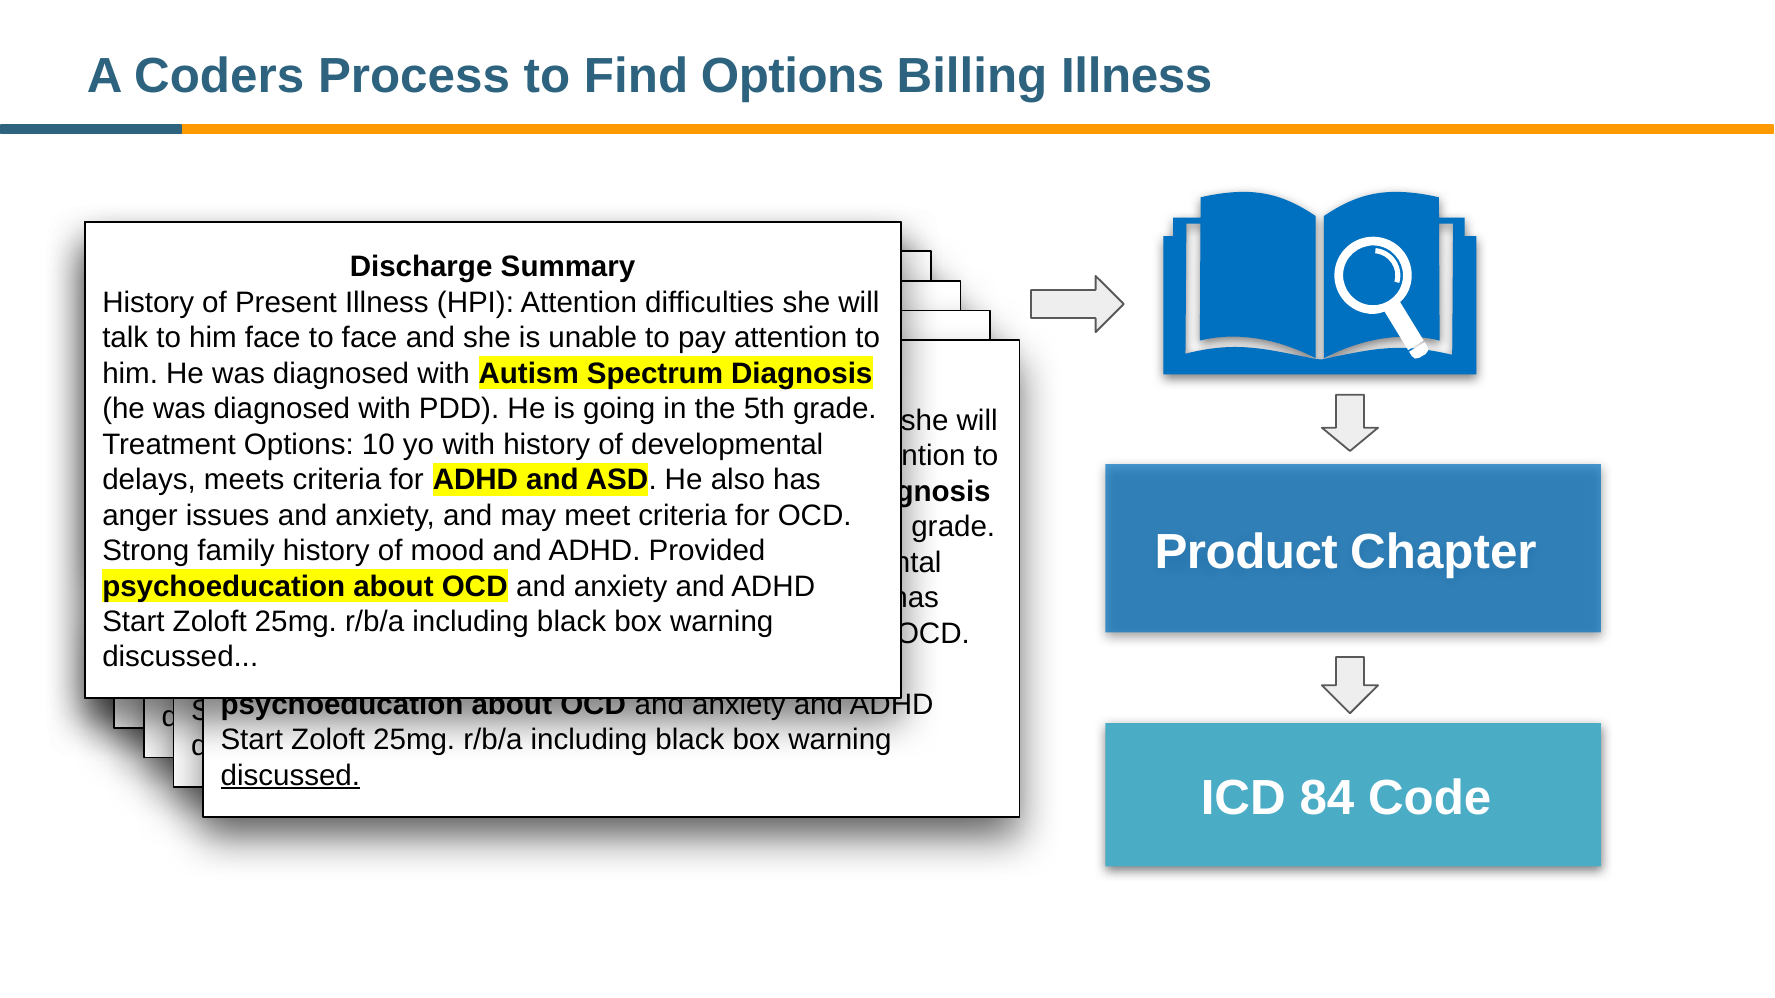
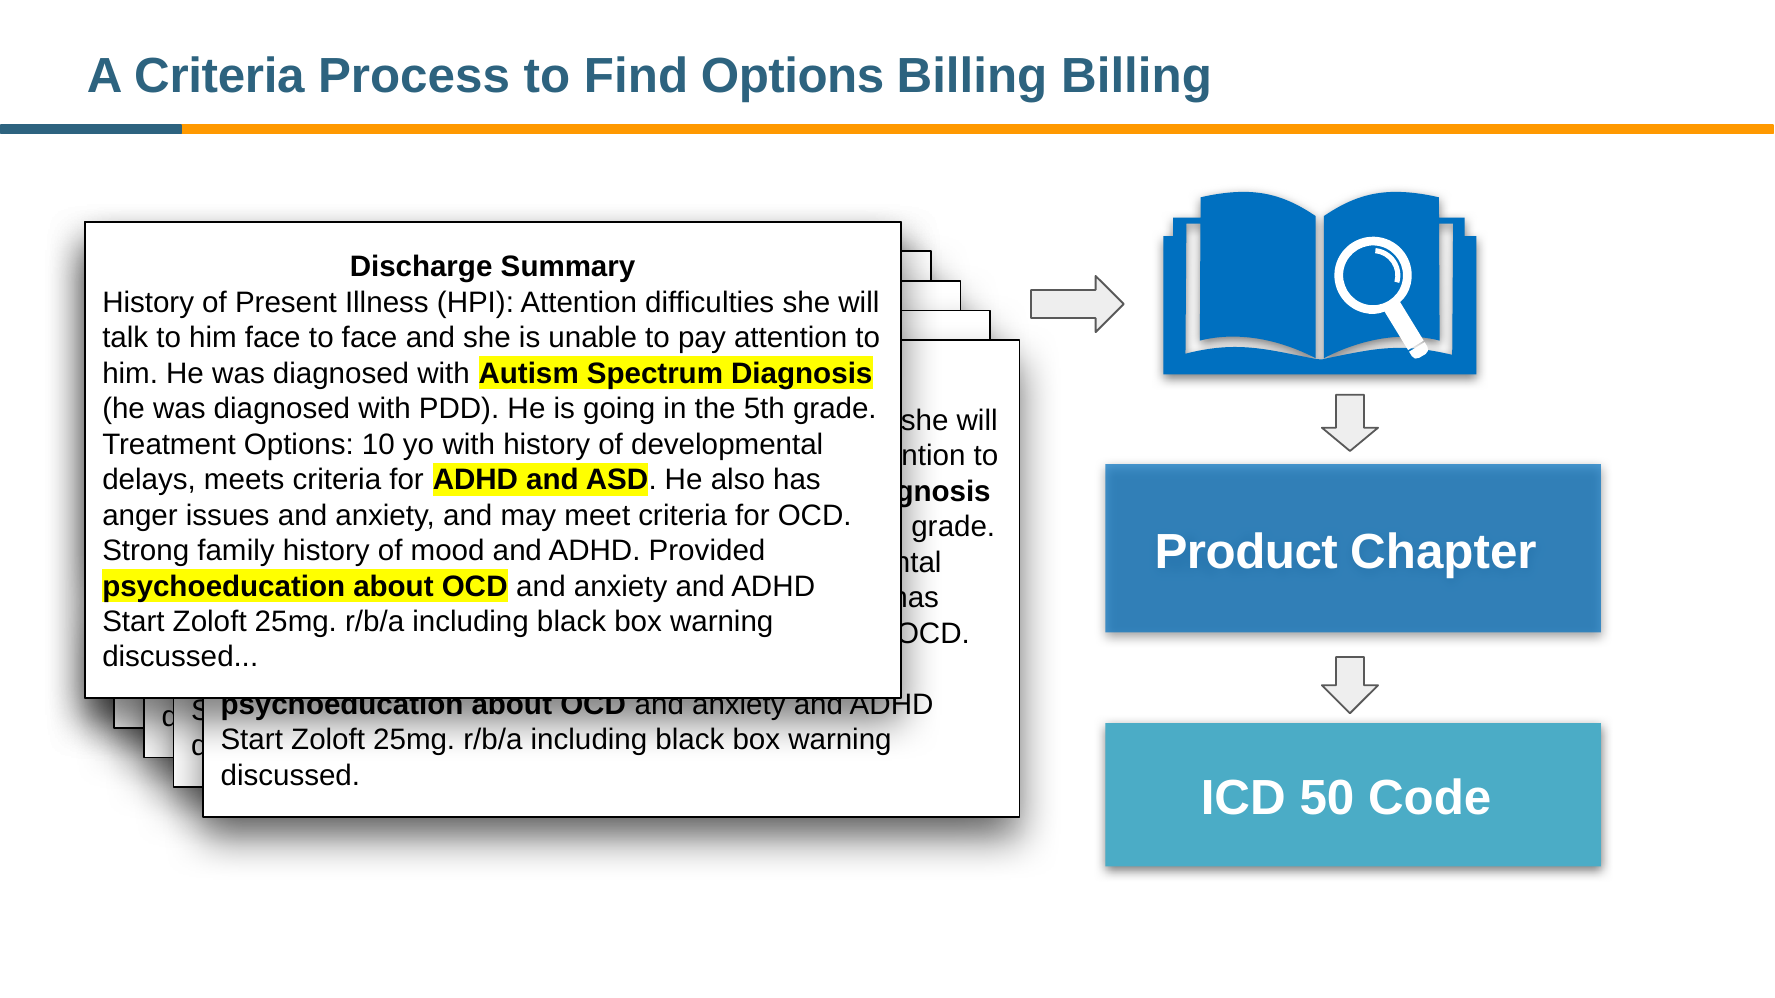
A Coders: Coders -> Criteria (219, 76)
Billing Illness: Illness -> Billing (1137, 76)
discussed underline: present -> none (290, 776)
84: 84 -> 50 (1327, 799)
